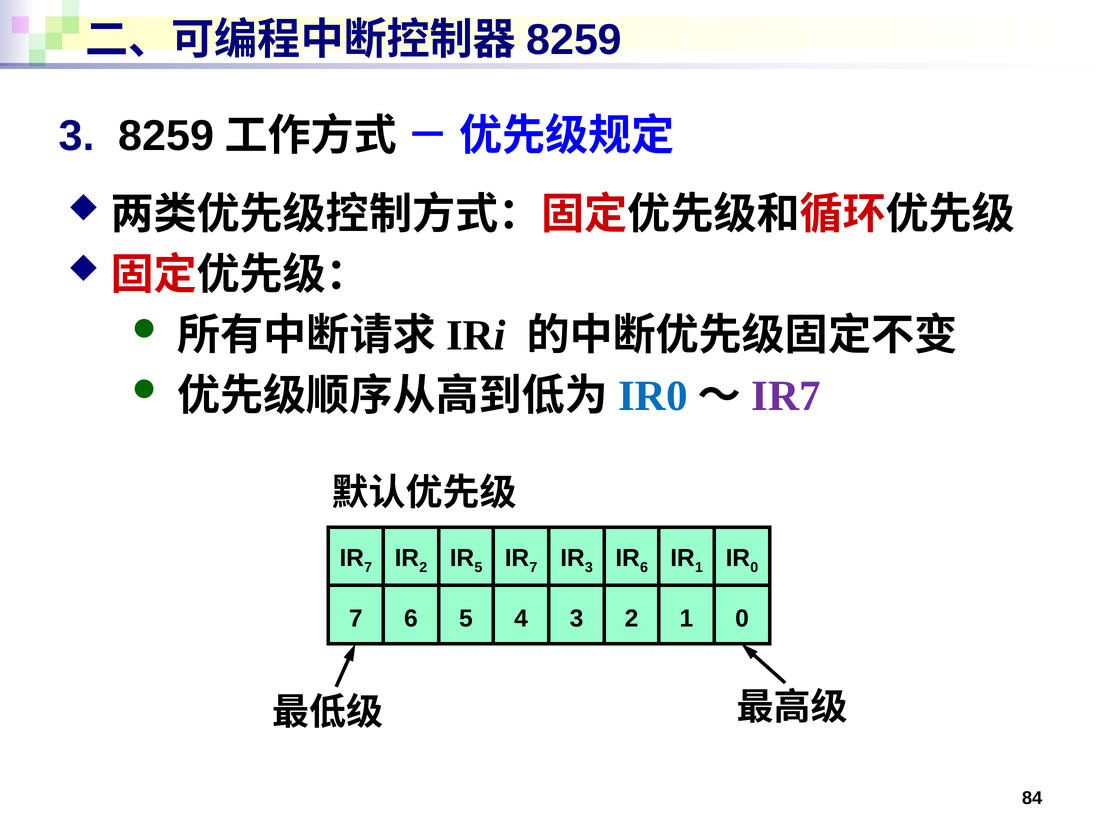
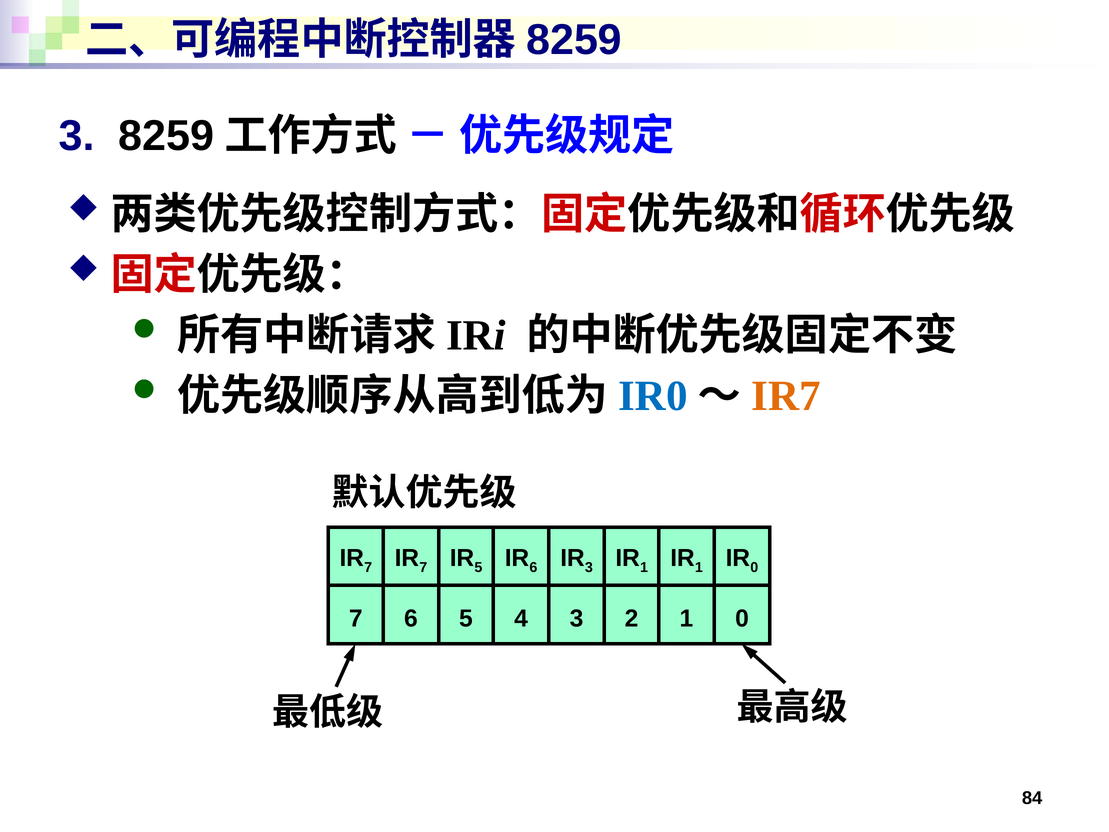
IR7 colour: purple -> orange (786, 396)
2: 2 -> 7 (423, 568)
7: 7 -> 6 (533, 568)
6: 6 -> 1 (644, 568)
